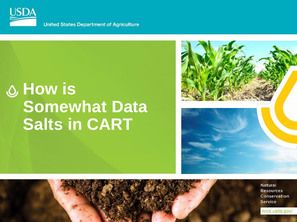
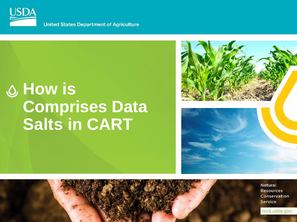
Somewhat: Somewhat -> Comprises (65, 107)
